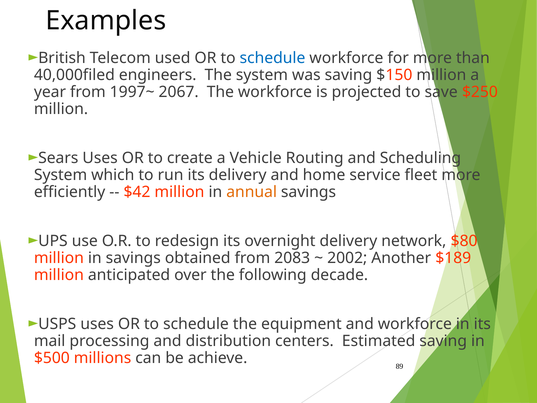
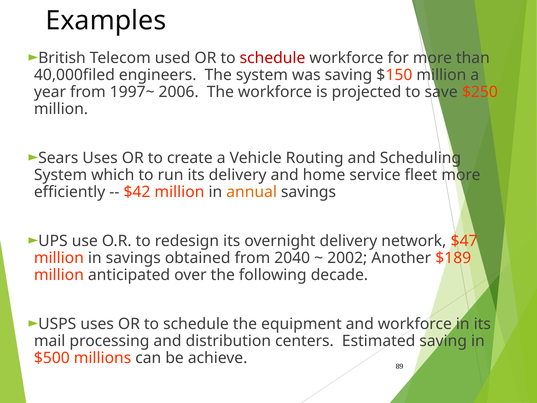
schedule colour: blue -> red (273, 58)
2067: 2067 -> 2006 (179, 92)
$80: $80 -> $47 (464, 241)
2083: 2083 -> 2040 (292, 258)
